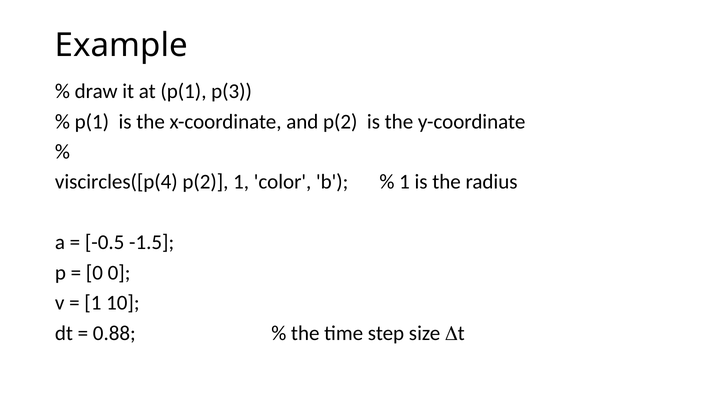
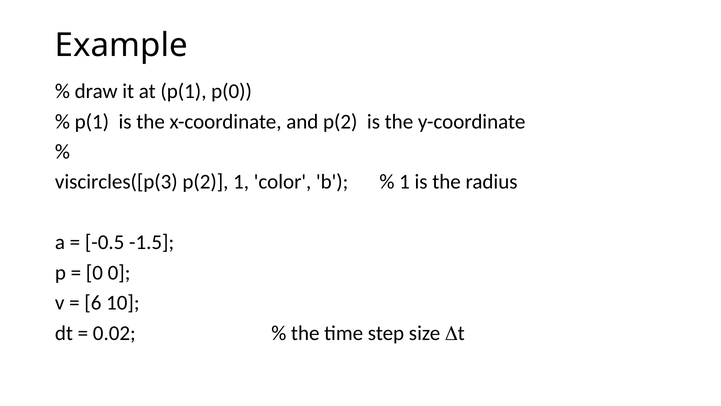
p(3: p(3 -> p(0 (232, 91)
viscircles([p(4: viscircles([p(4 -> viscircles([p(3 (116, 182)
1: 1 -> 6 (93, 303)
0.88: 0.88 -> 0.02 (114, 333)
